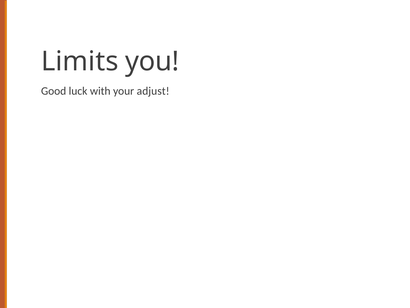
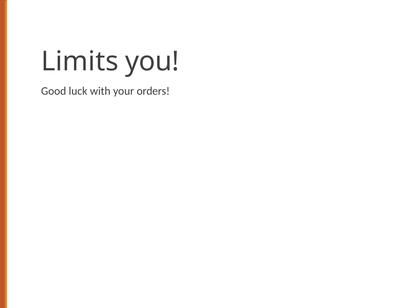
adjust: adjust -> orders (153, 91)
